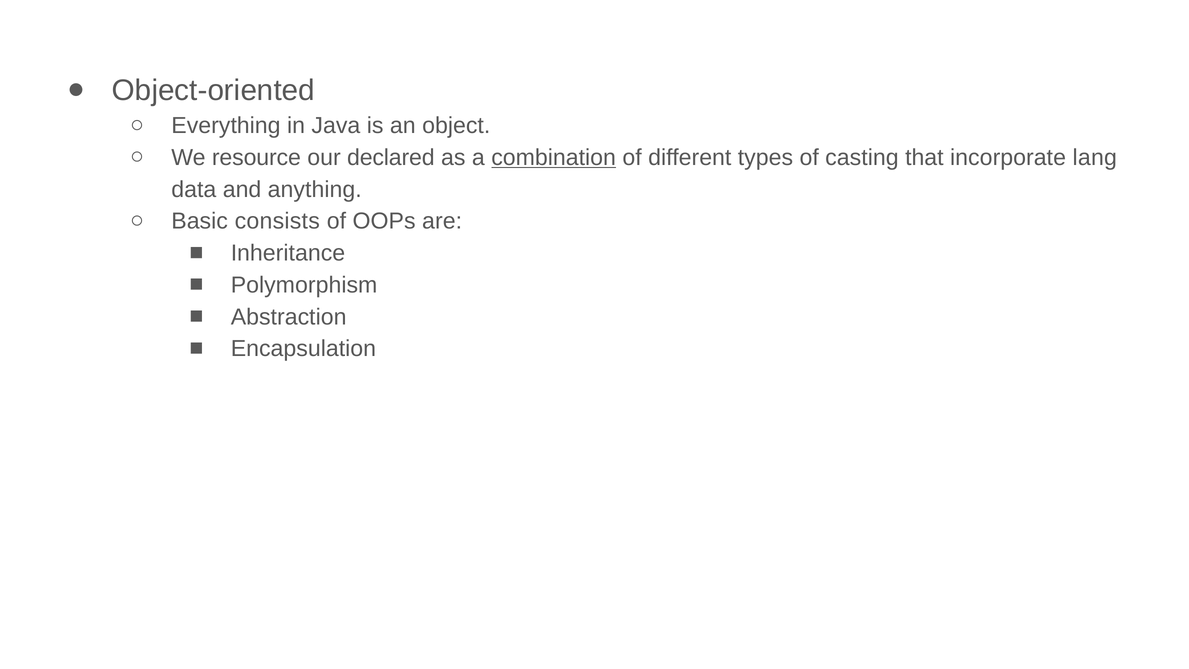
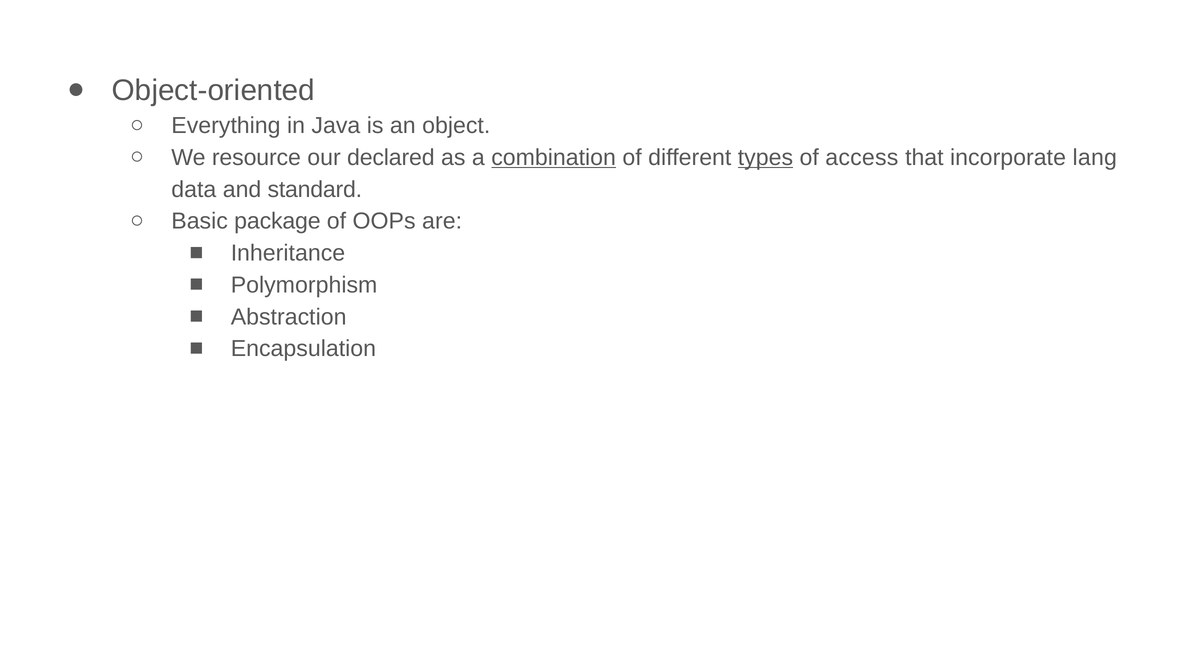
types underline: none -> present (765, 157)
casting: casting -> access (862, 157)
anything: anything -> standard (315, 189)
consists: consists -> package (277, 221)
